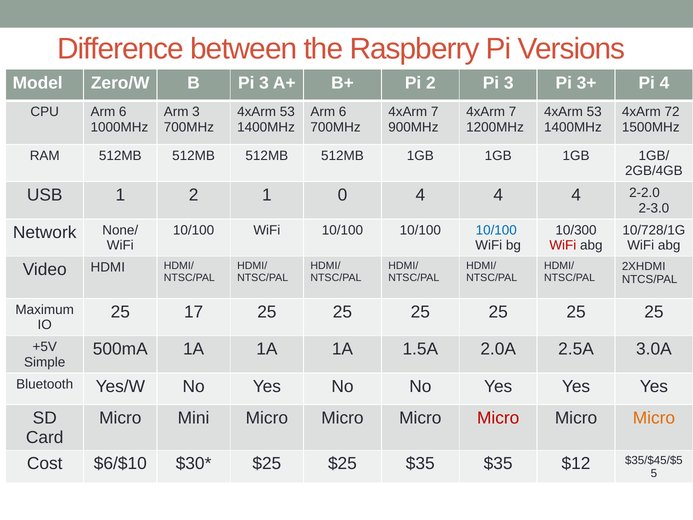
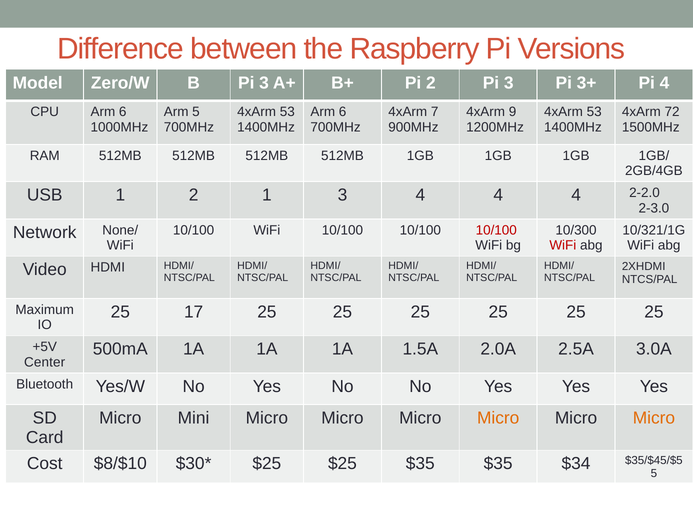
Arm 3: 3 -> 5 (196, 112)
7: 7 -> 9 (513, 112)
1 0: 0 -> 3 (342, 195)
10/100 colour: blue -> red (496, 230)
10/728/1G: 10/728/1G -> 10/321/1G (654, 230)
Simple: Simple -> Center (45, 362)
Micro colour: red -> orange (498, 418)
$6/$10: $6/$10 -> $8/$10 (120, 463)
$12: $12 -> $34 (576, 463)
